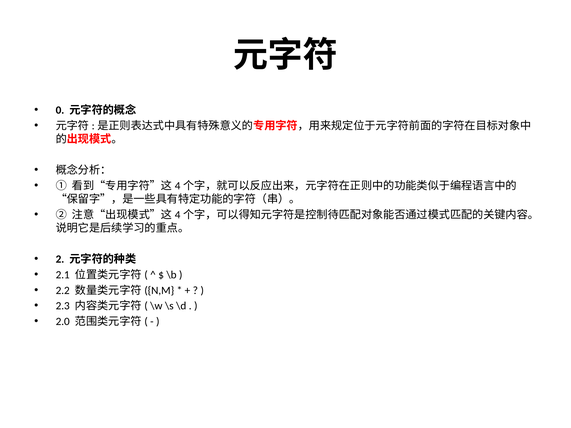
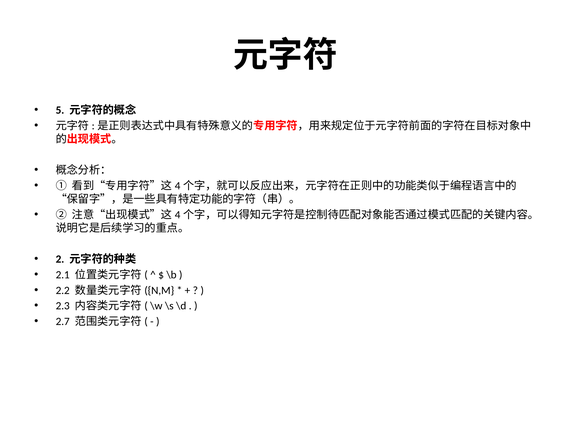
0: 0 -> 5 (60, 110)
2.0: 2.0 -> 2.7 (63, 322)
